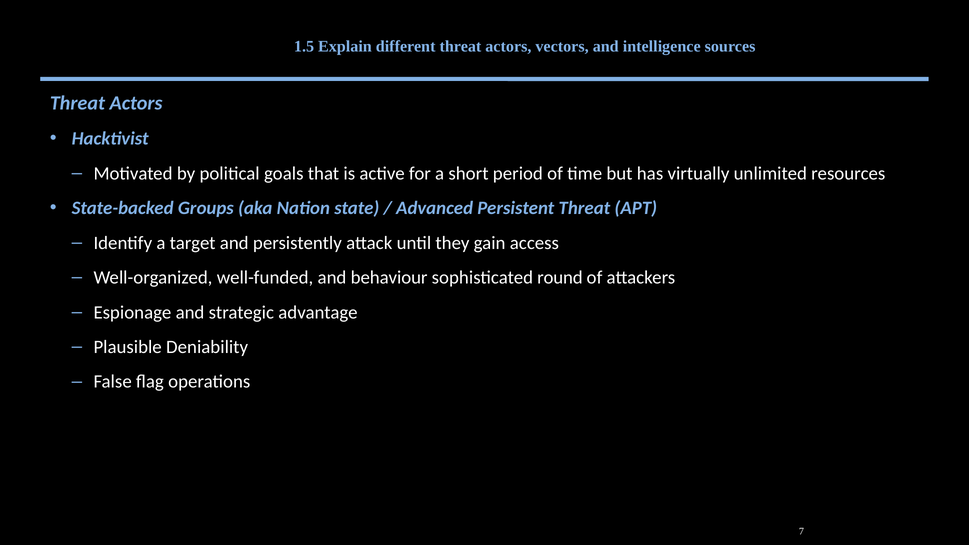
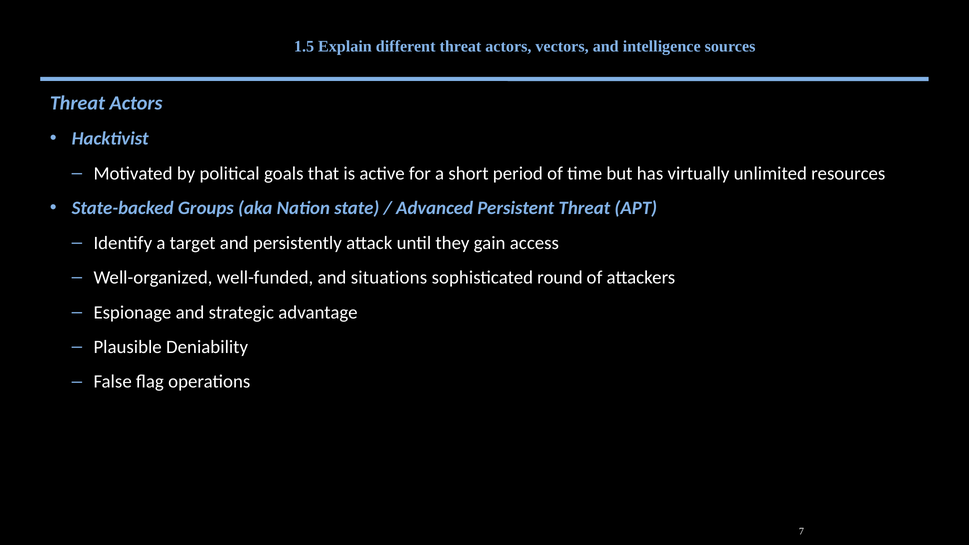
behaviour: behaviour -> situations (389, 278)
